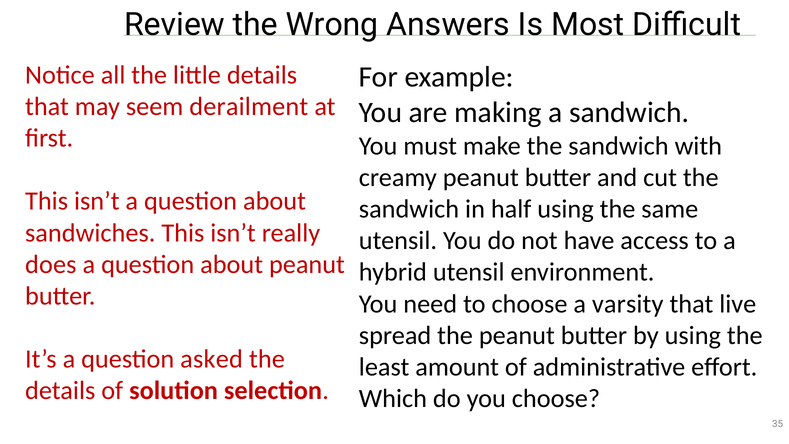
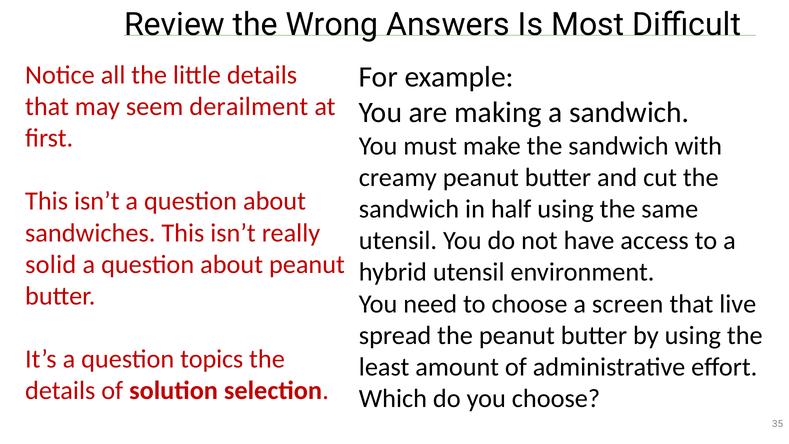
does: does -> solid (51, 264)
varsity: varsity -> screen (628, 304)
asked: asked -> topics (212, 359)
